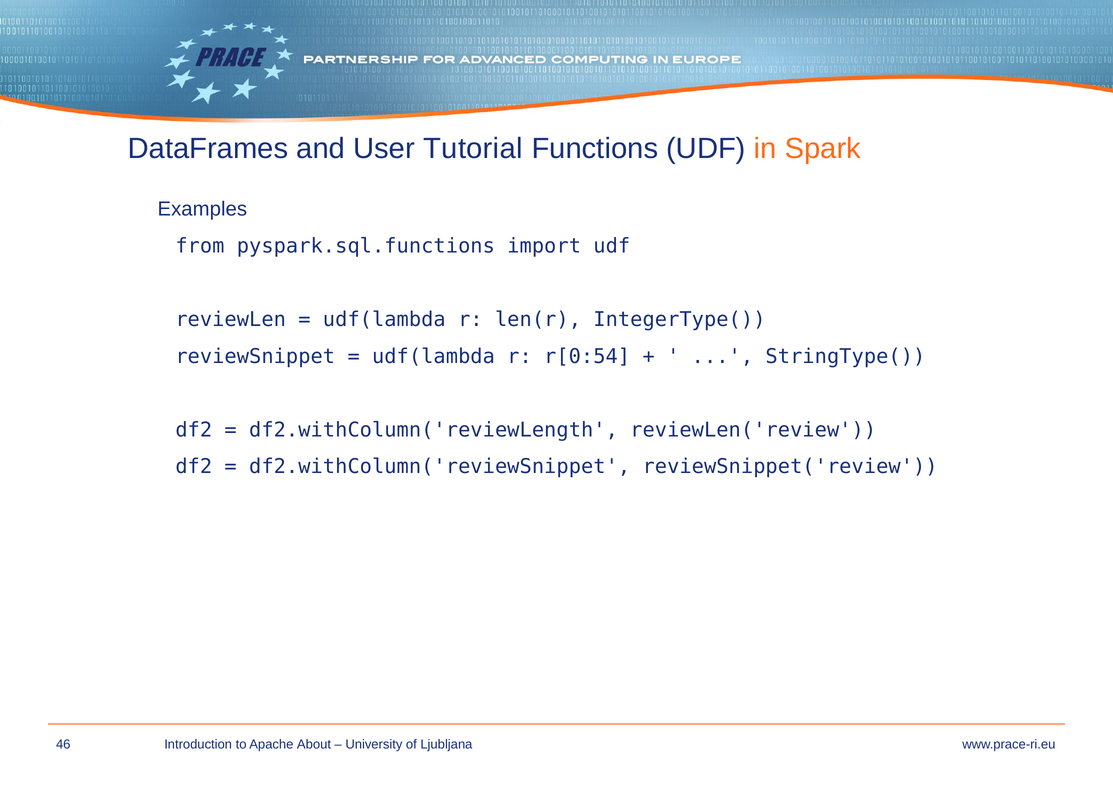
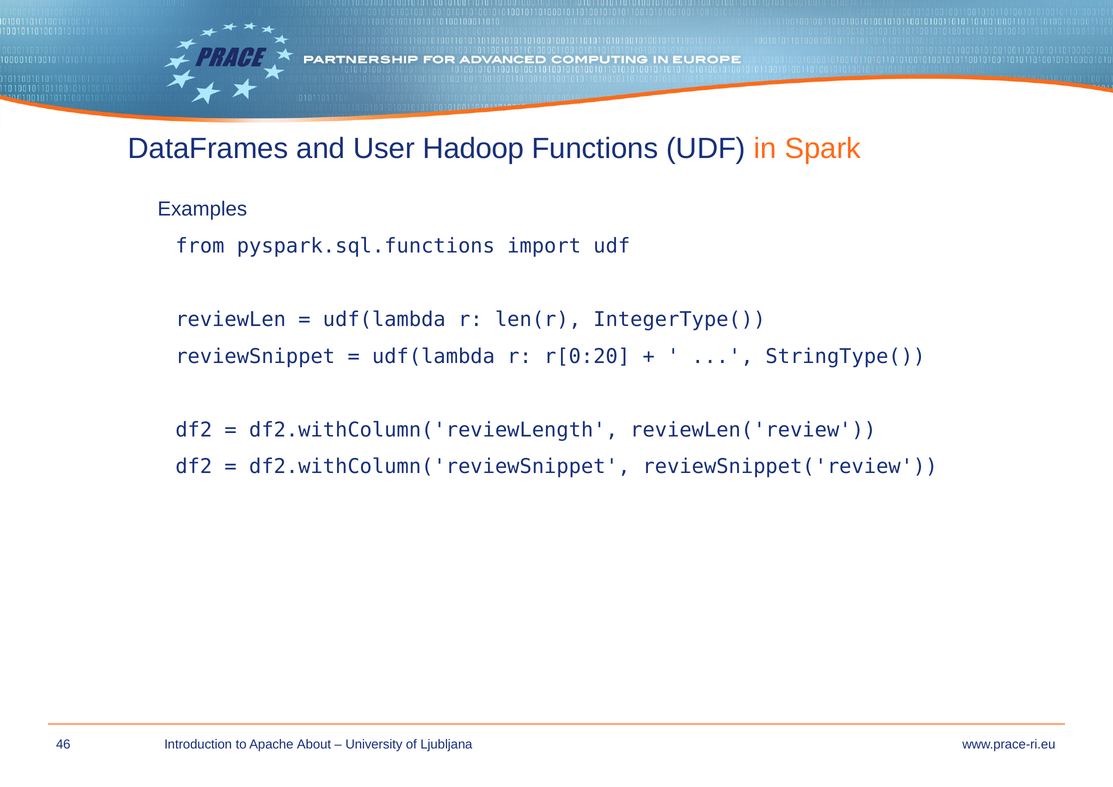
Tutorial: Tutorial -> Hadoop (473, 149)
r[0:54: r[0:54 -> r[0:20 (587, 356)
